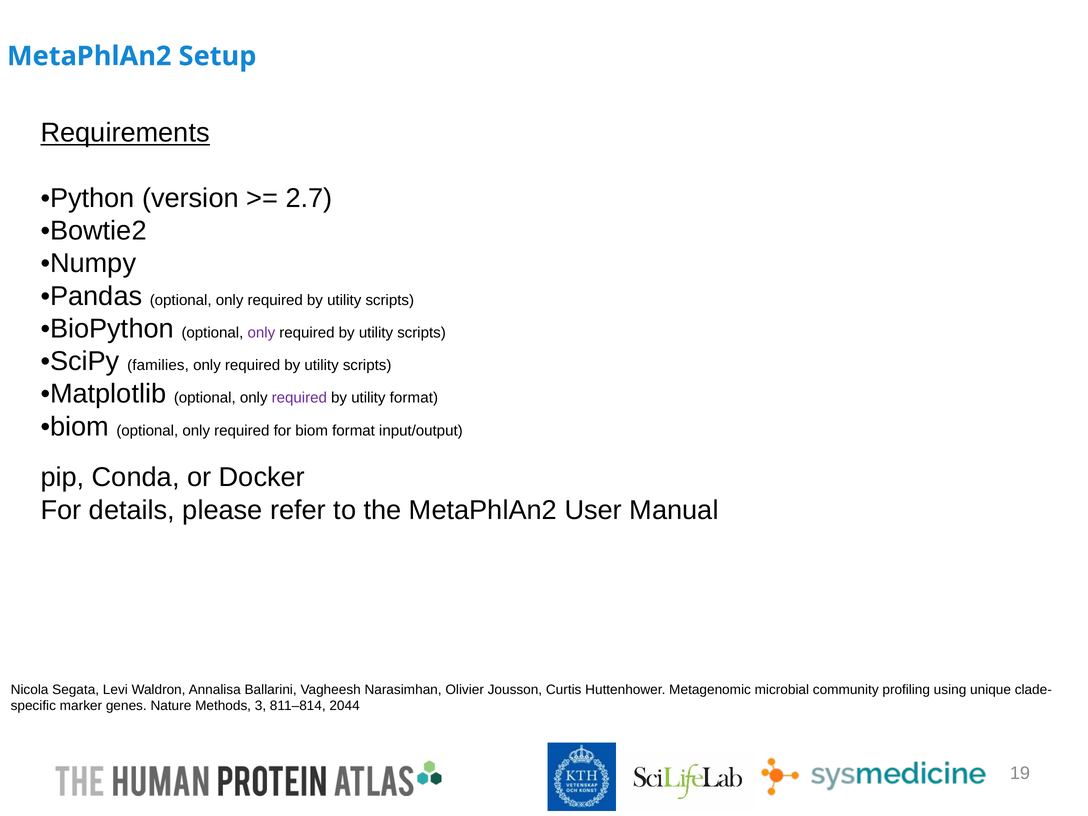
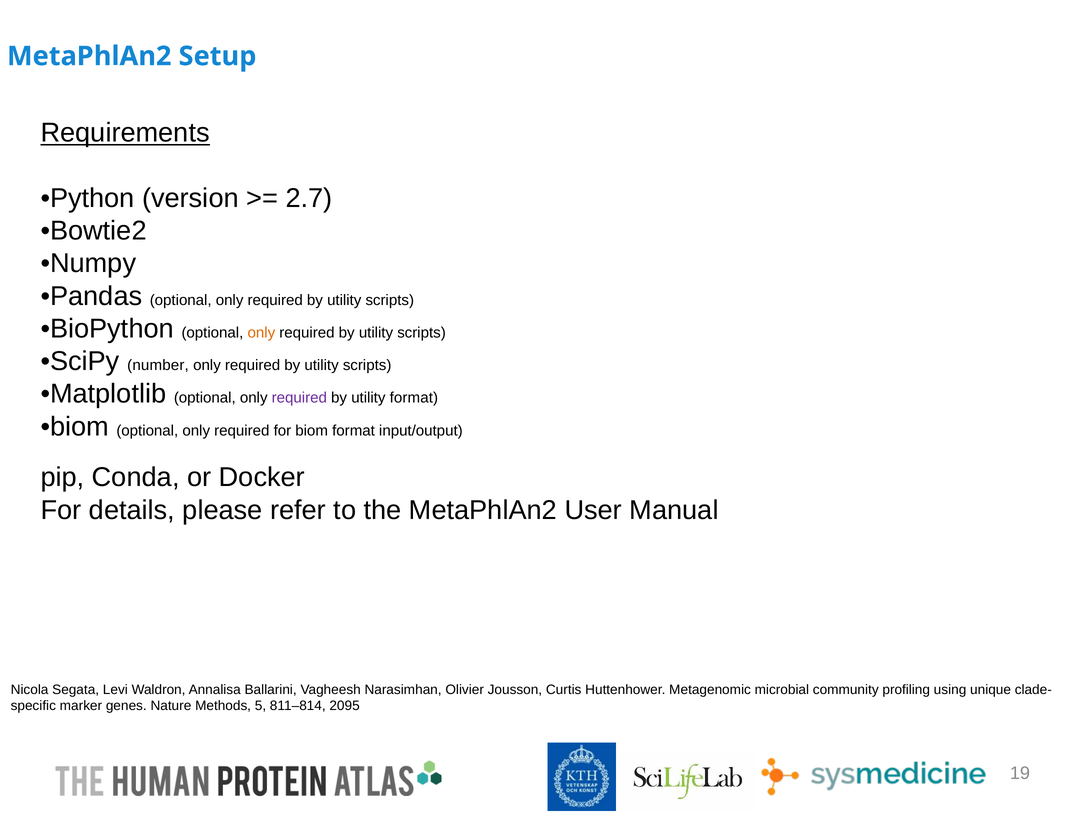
only colour: purple -> orange (261, 333)
families: families -> number (158, 365)
3: 3 -> 5 (261, 706)
2044: 2044 -> 2095 (345, 706)
